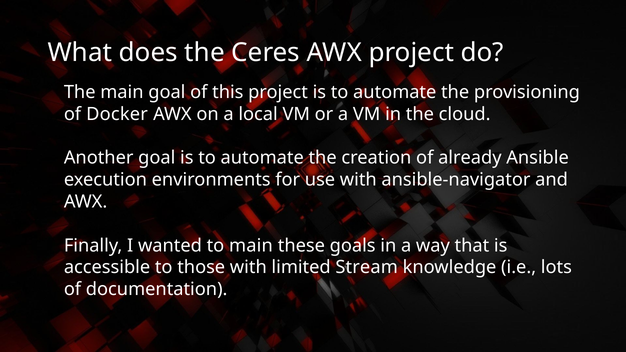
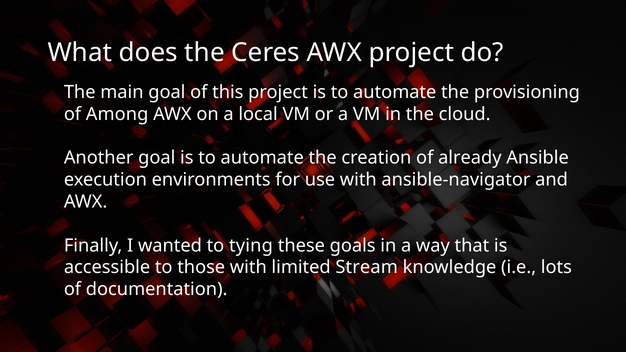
Docker: Docker -> Among (117, 114)
to main: main -> tying (251, 246)
